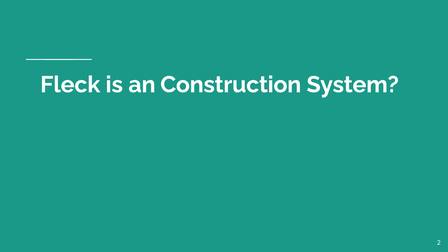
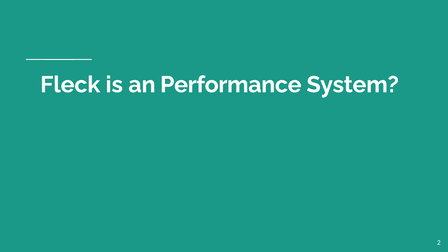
Construction: Construction -> Performance (231, 85)
